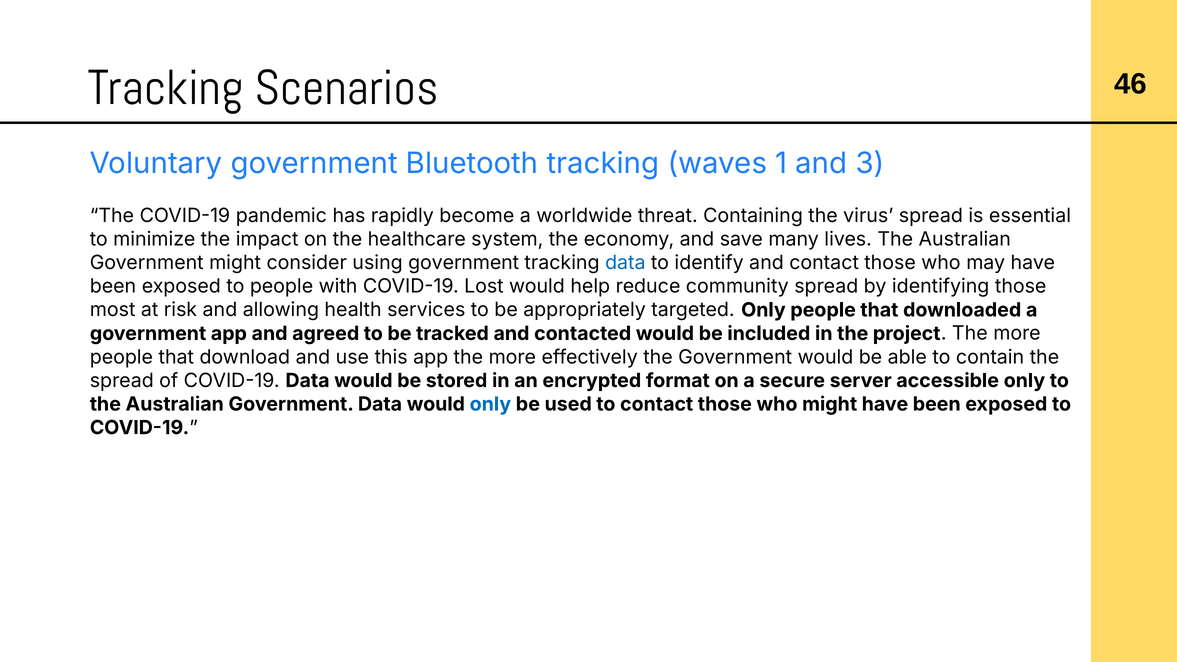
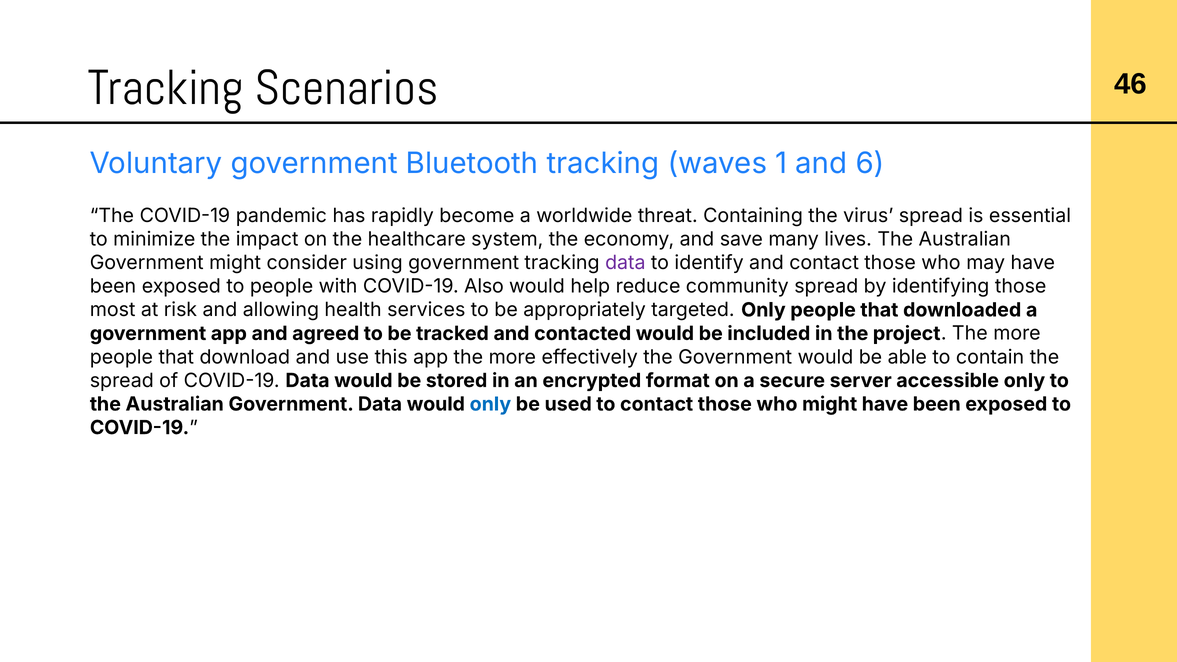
3: 3 -> 6 (870, 164)
data colour: blue -> purple (625, 263)
Lost: Lost -> Also (484, 286)
